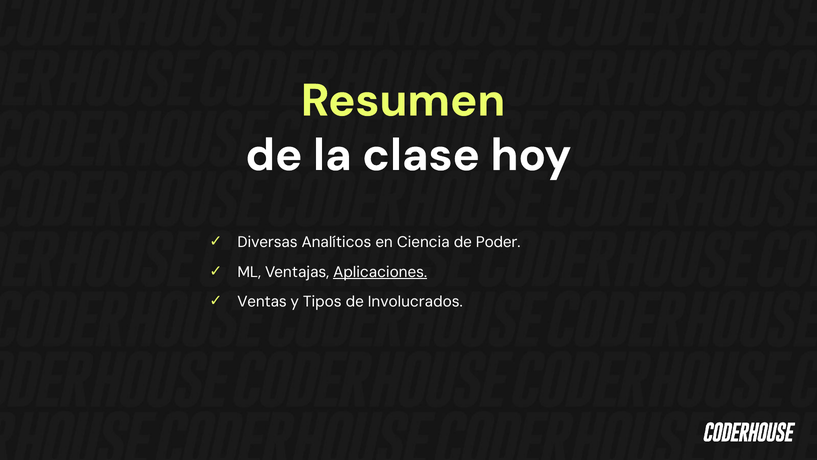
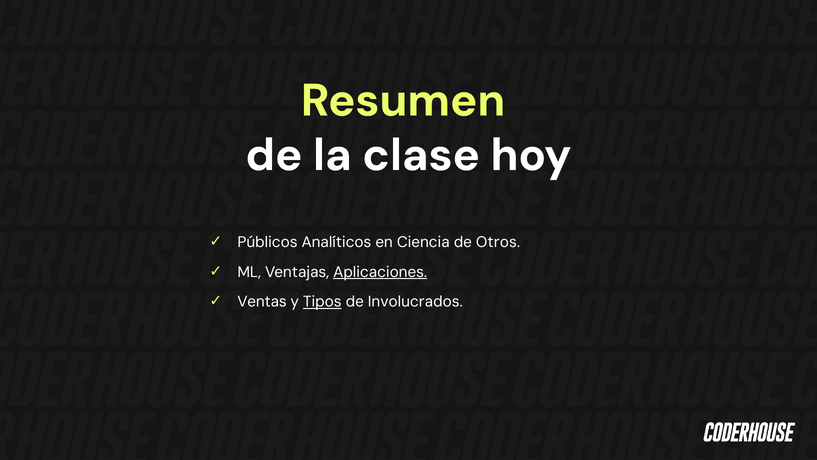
Diversas: Diversas -> Públicos (268, 242)
Poder: Poder -> Otros (498, 242)
Tipos underline: none -> present (322, 301)
